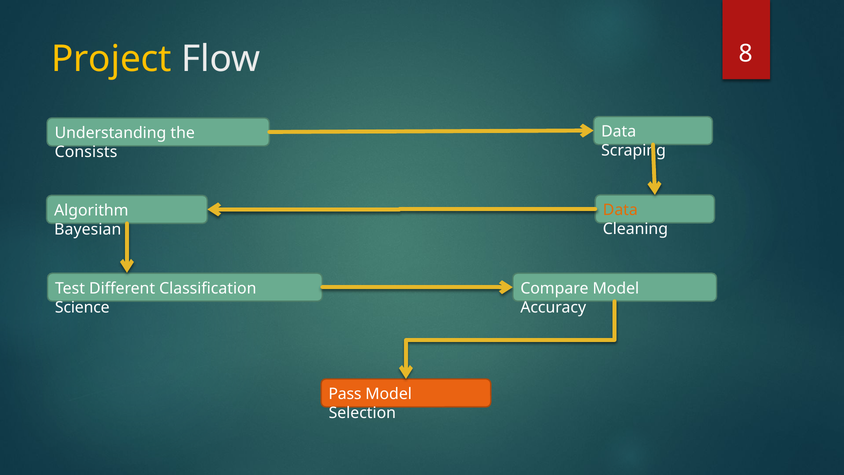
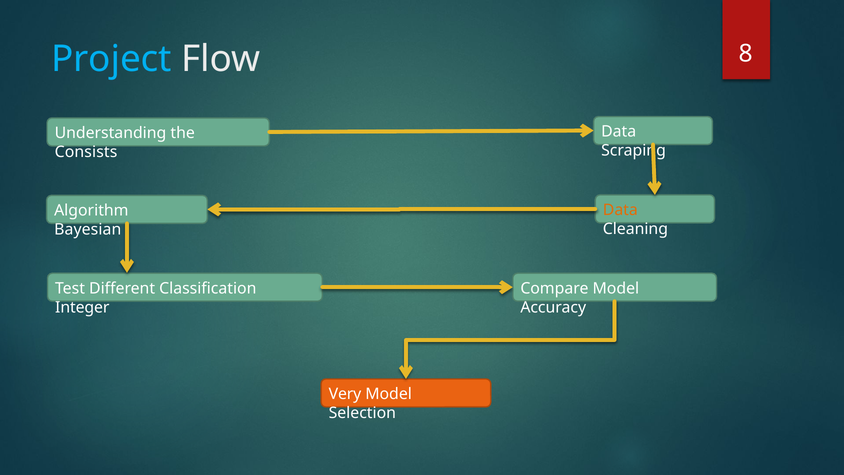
Project colour: yellow -> light blue (111, 59)
Science: Science -> Integer (82, 307)
Pass: Pass -> Very (345, 394)
